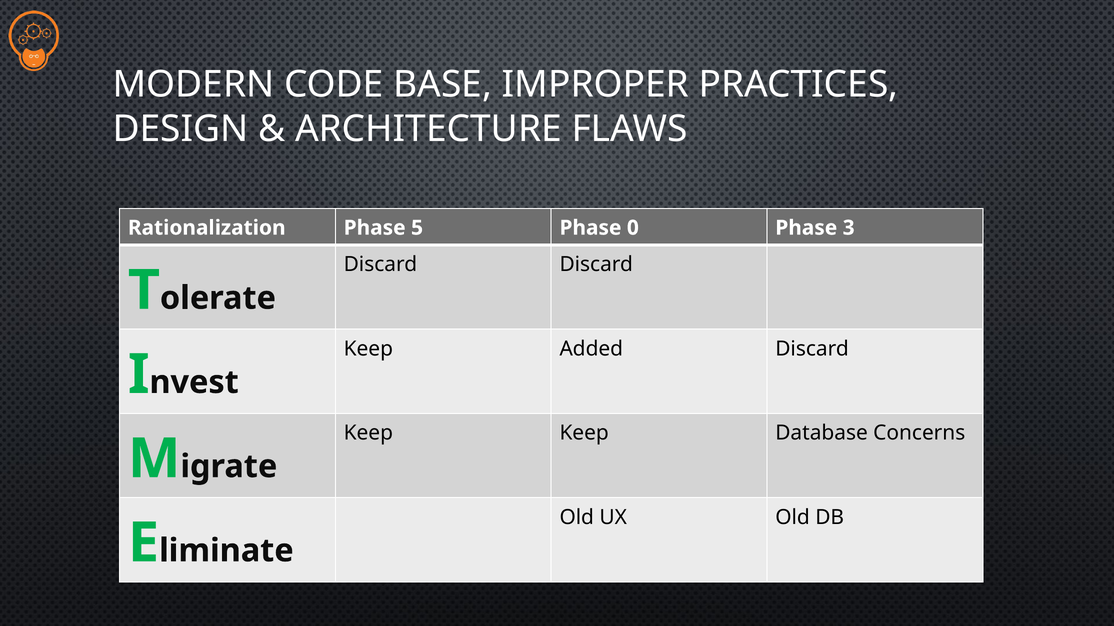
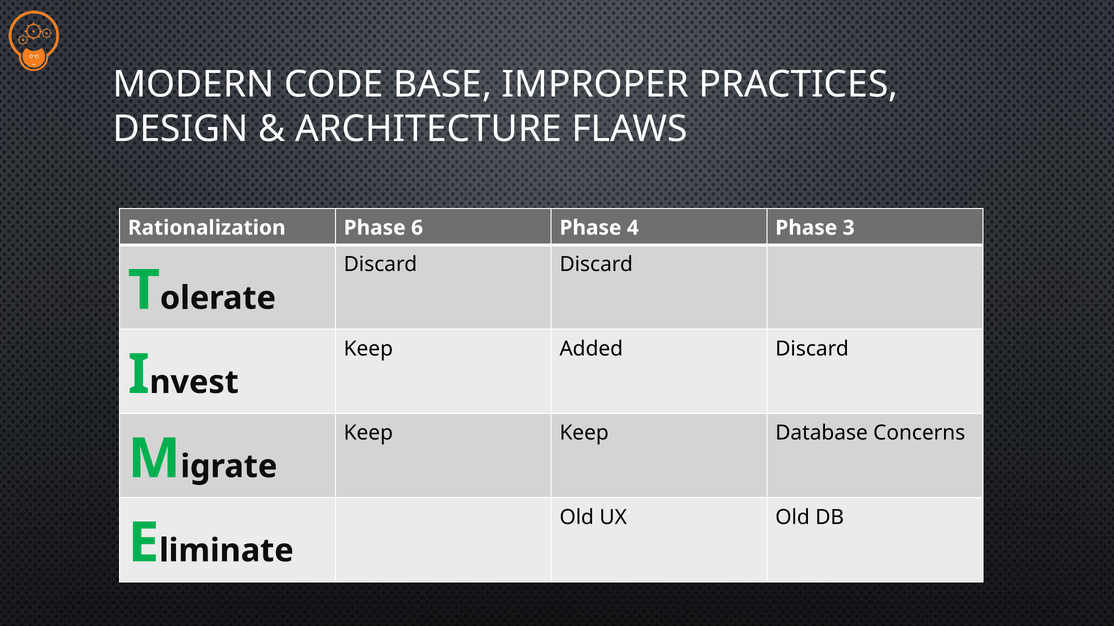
5: 5 -> 6 (417, 228)
0: 0 -> 4 (633, 228)
